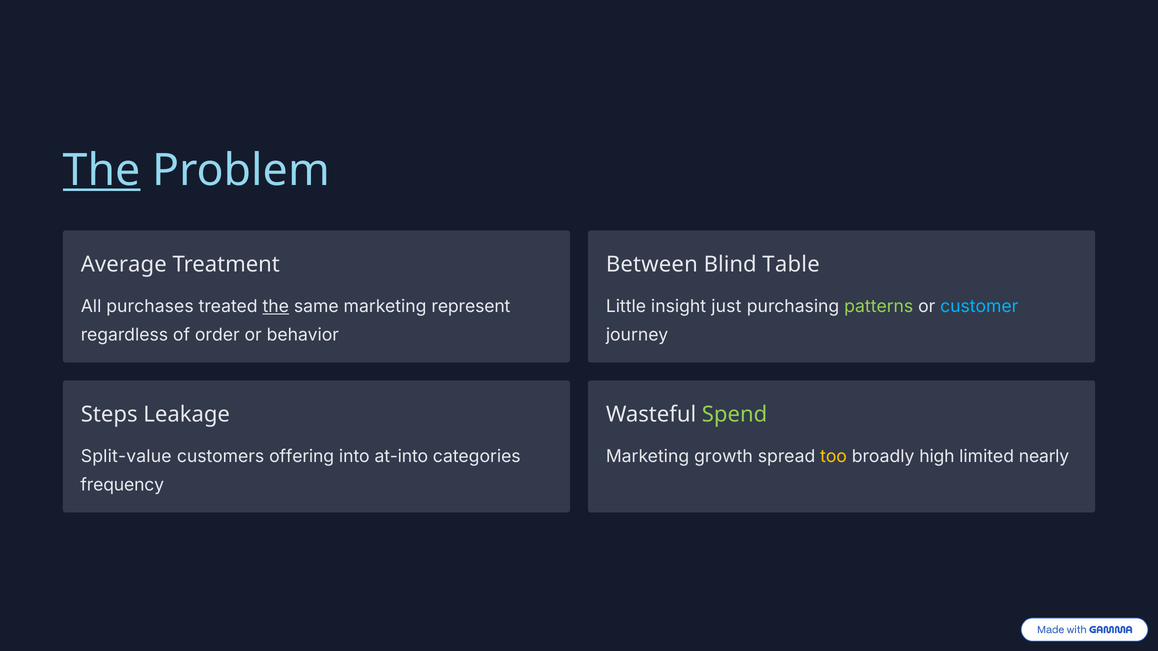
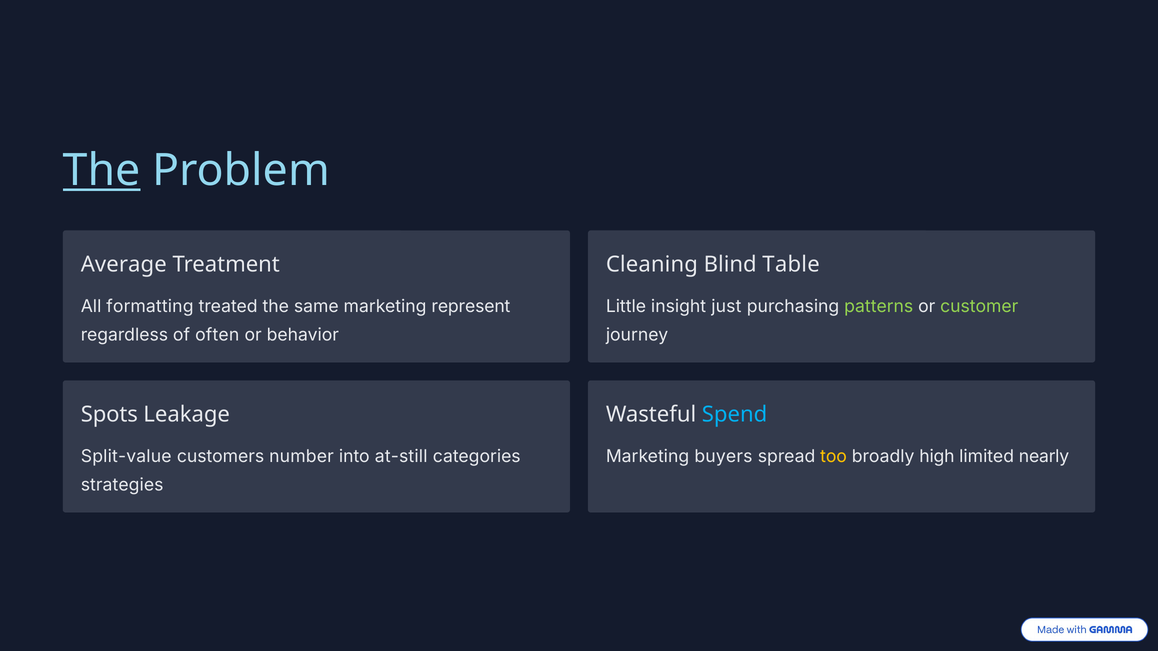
Between: Between -> Cleaning (652, 264)
purchases: purchases -> formatting (150, 307)
the underline: present -> none (276, 307)
customer colour: light blue -> light green (979, 307)
order: order -> often (217, 335)
Steps: Steps -> Spots (109, 415)
Spend colour: light green -> light blue (735, 415)
offering: offering -> number (302, 457)
at-into: at-into -> at-still (401, 457)
growth: growth -> buyers (723, 457)
frequency: frequency -> strategies (122, 485)
